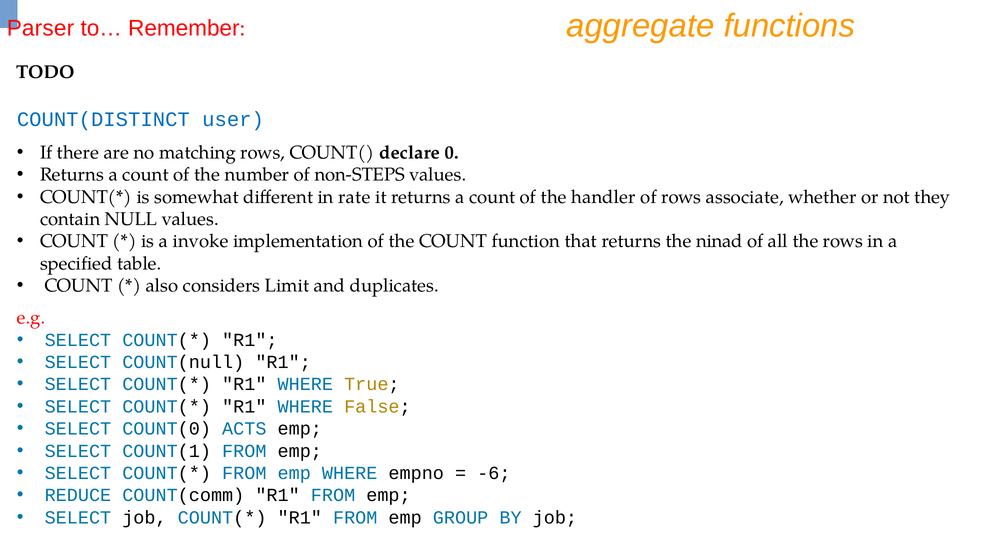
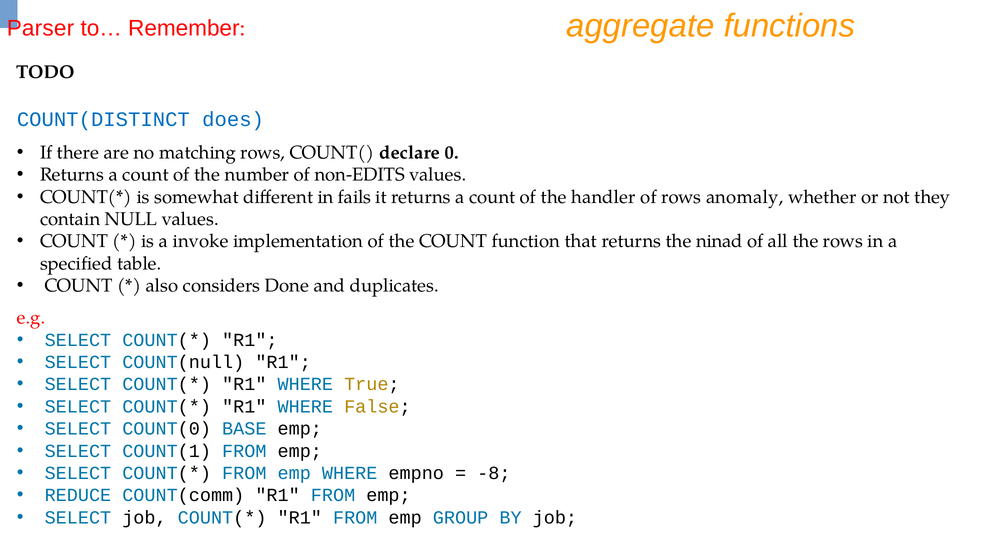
user: user -> does (233, 119)
non-STEPS: non-STEPS -> non-EDITS (360, 175)
rate: rate -> fails (355, 197)
associate: associate -> anomaly (745, 197)
Limit: Limit -> Done (287, 286)
ACTS: ACTS -> BASE (244, 428)
-6: -6 -> -8 (494, 473)
